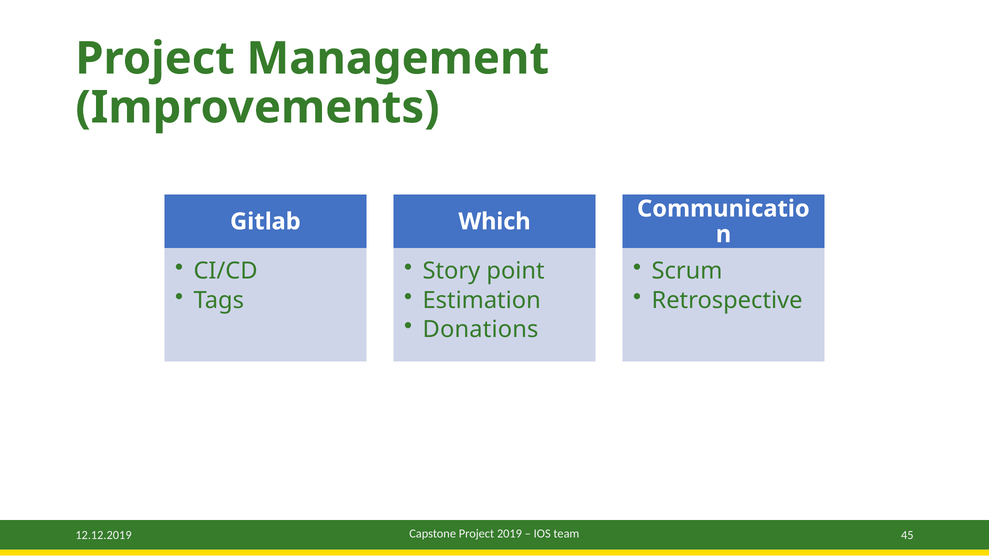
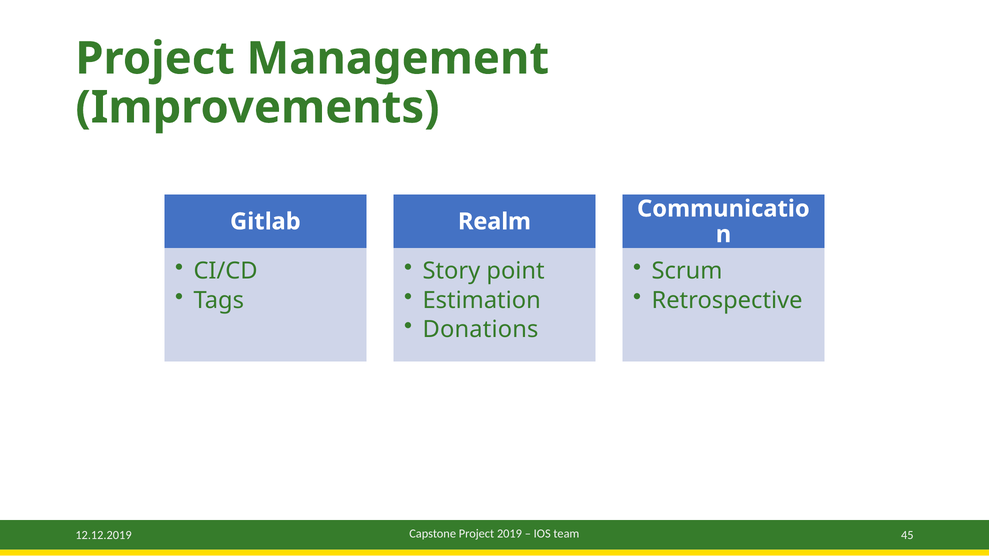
Which: Which -> Realm (495, 222)
